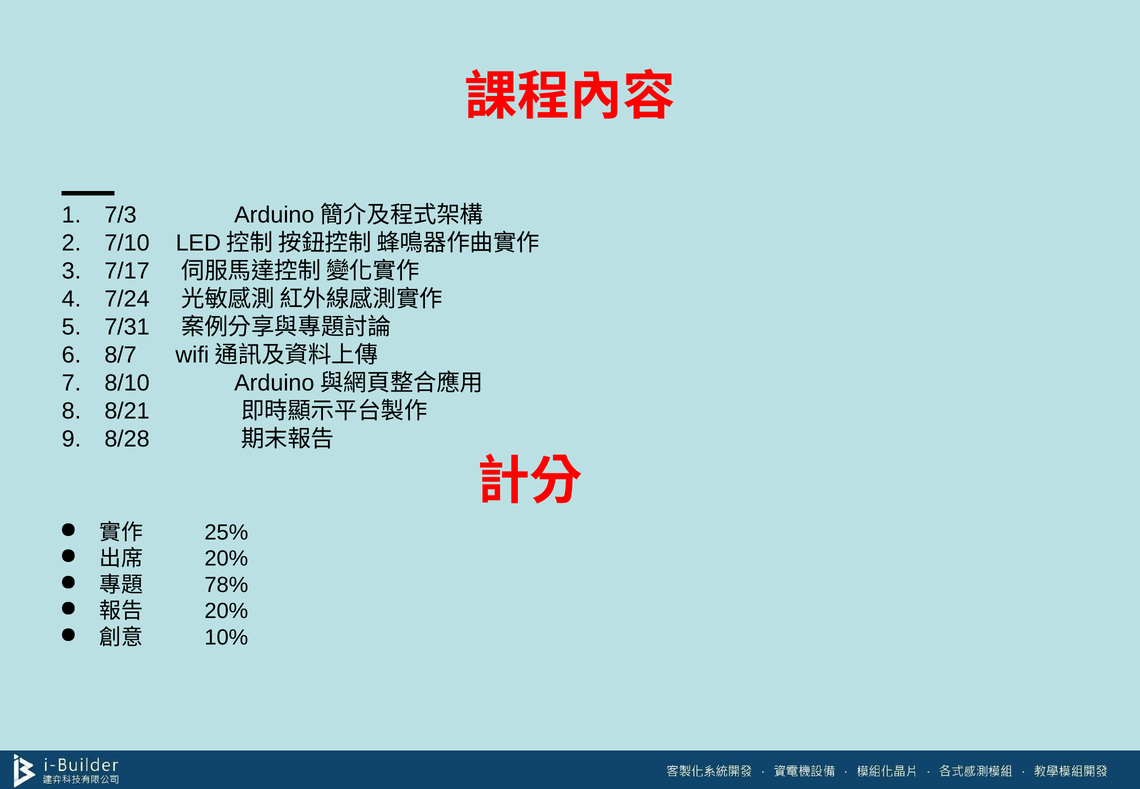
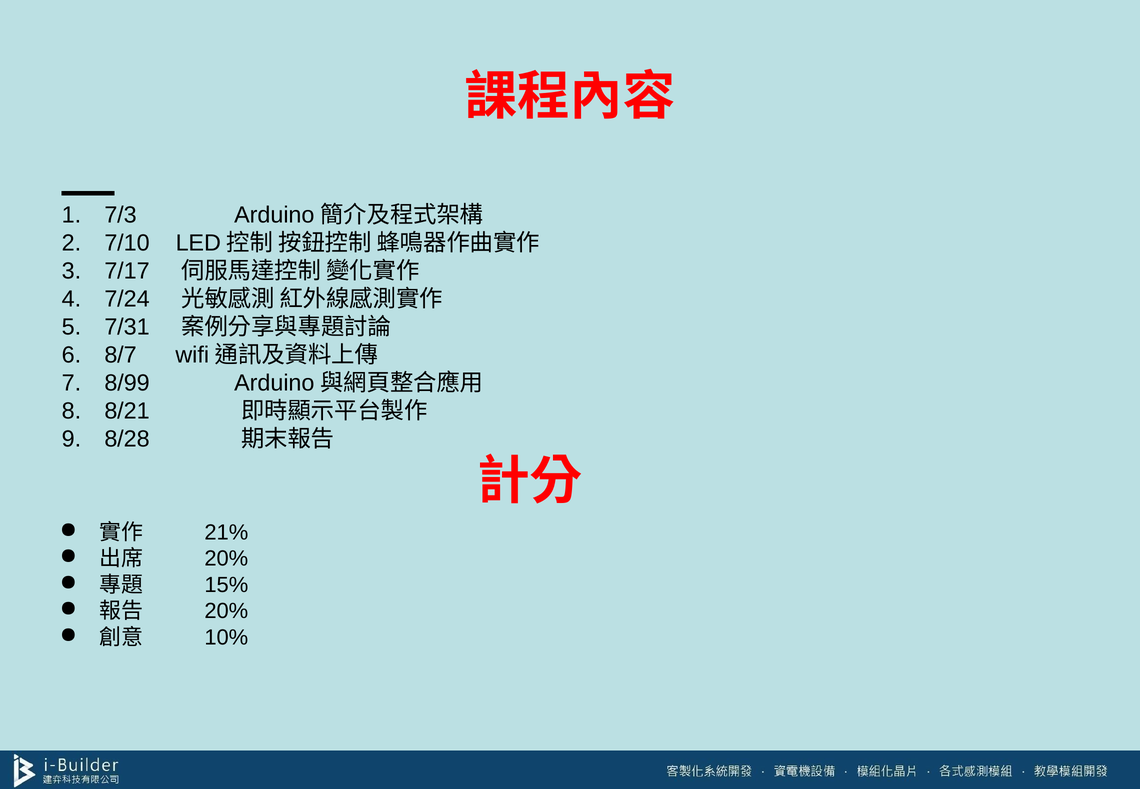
8/10: 8/10 -> 8/99 (127, 383)
25%: 25% -> 21% (226, 532)
78%: 78% -> 15% (226, 585)
